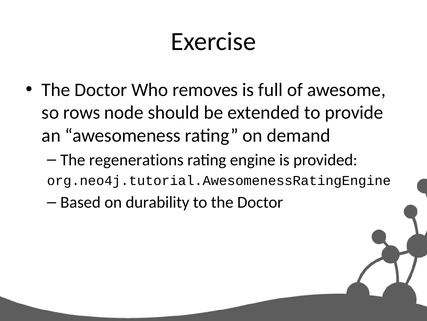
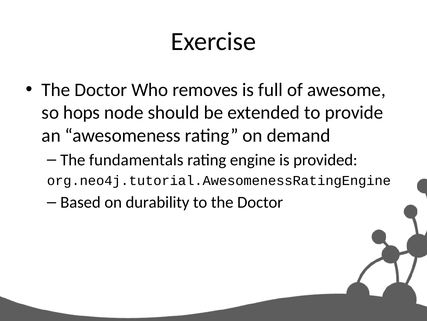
rows: rows -> hops (82, 112)
regenerations: regenerations -> fundamentals (136, 160)
